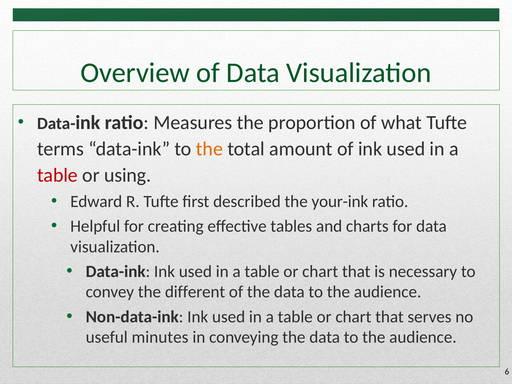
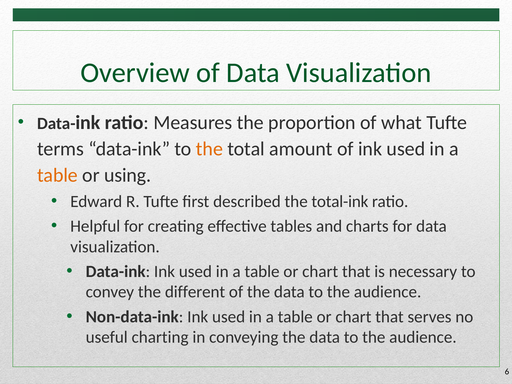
table colour: red -> orange (57, 175)
your-ink: your-ink -> total-ink (340, 202)
minutes: minutes -> charting (160, 337)
